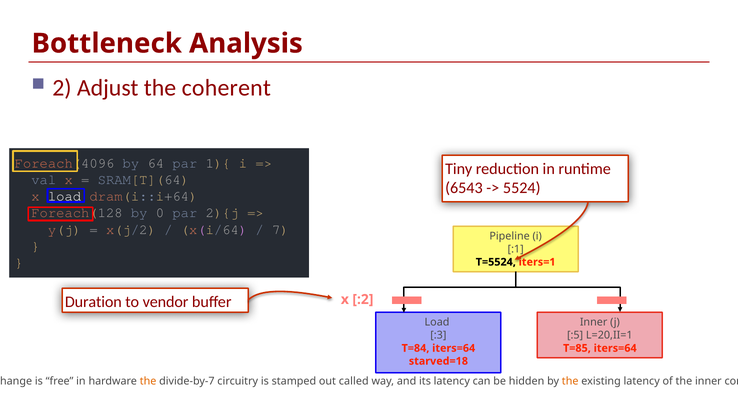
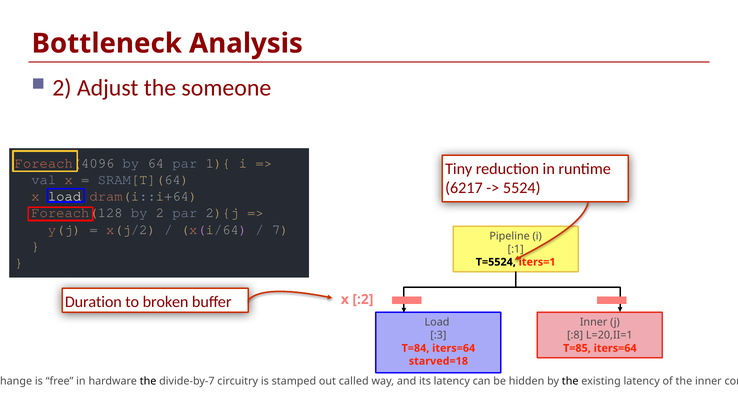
coherent: coherent -> someone (226, 88)
6543: 6543 -> 6217 (464, 188)
by 0: 0 -> 2 (160, 213)
vendor: vendor -> broken (166, 302)
:5: :5 -> :8 (575, 335)
the colour: orange -> black (148, 381)
the colour: orange -> black (570, 381)
